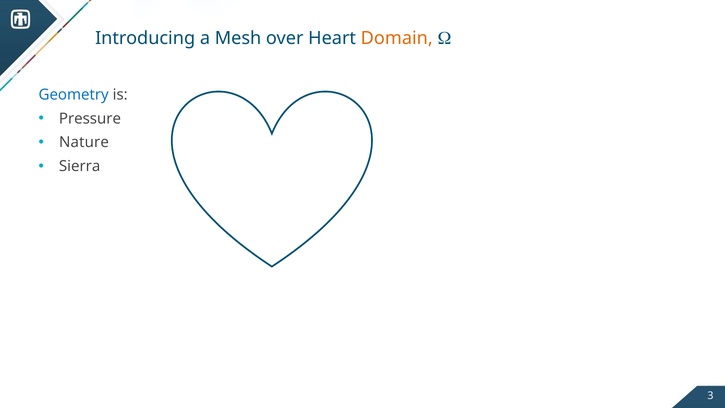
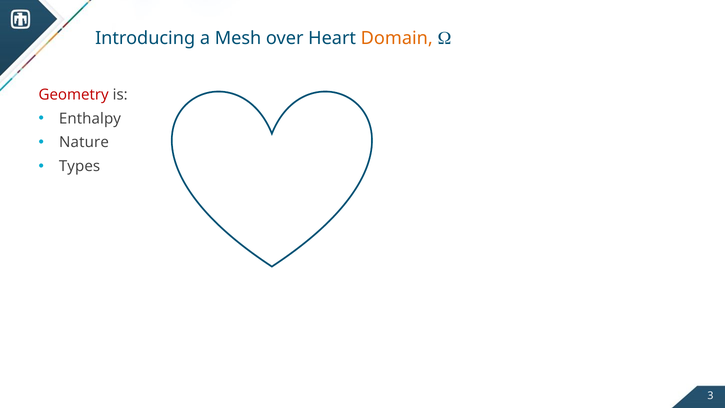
Geometry colour: blue -> red (74, 95)
Pressure: Pressure -> Enthalpy (90, 118)
Sierra: Sierra -> Types (80, 166)
